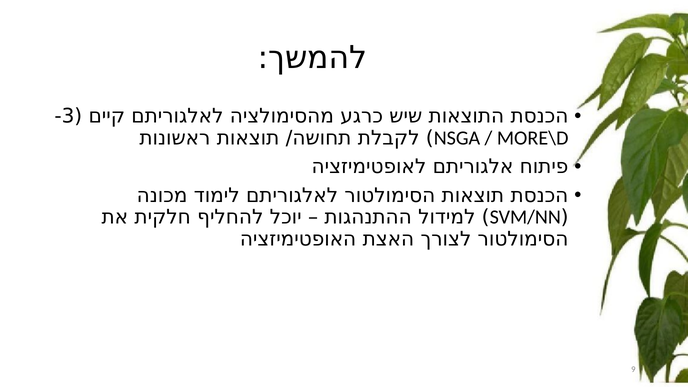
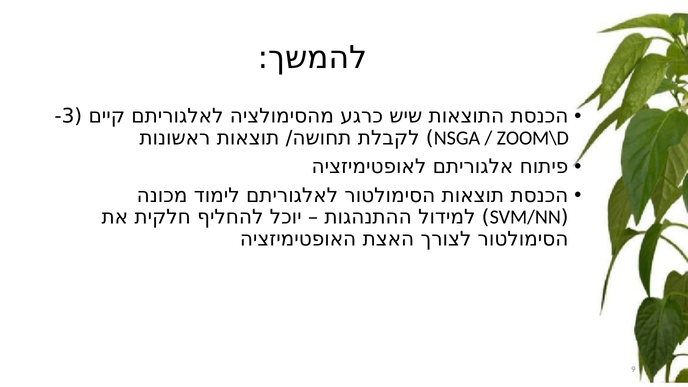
MORE\D: MORE\D -> ZOOM\D (533, 138)
